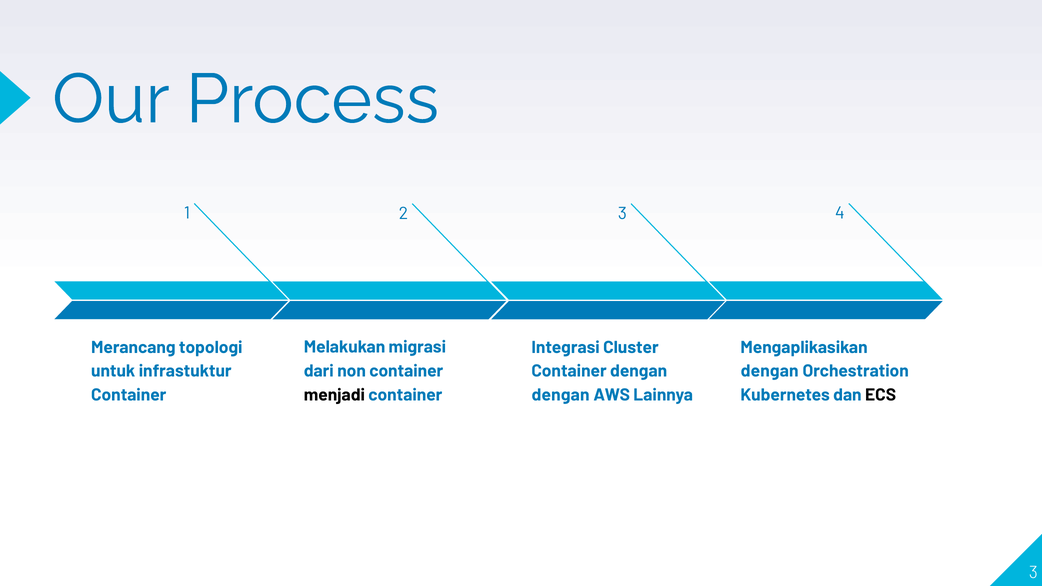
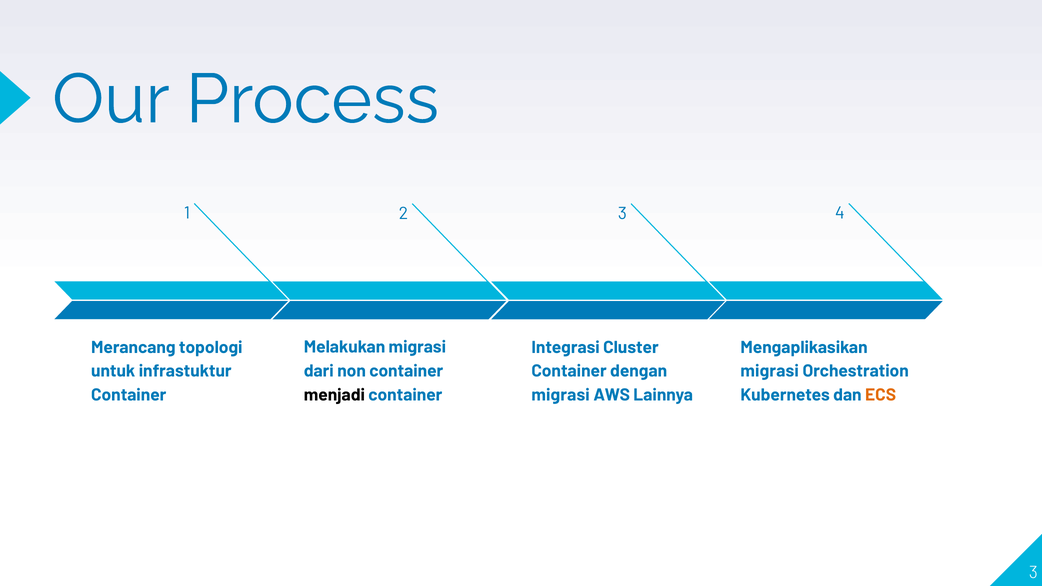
dengan: dengan -> migrasi (770, 371)
dengan: dengan -> migrasi (561, 395)
ECS colour: black -> orange (881, 395)
